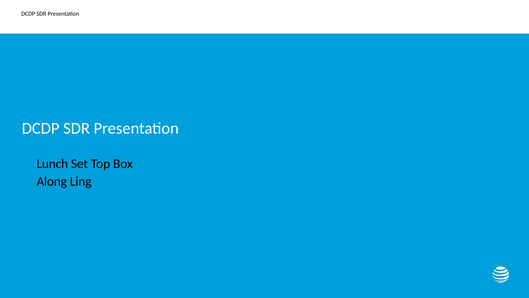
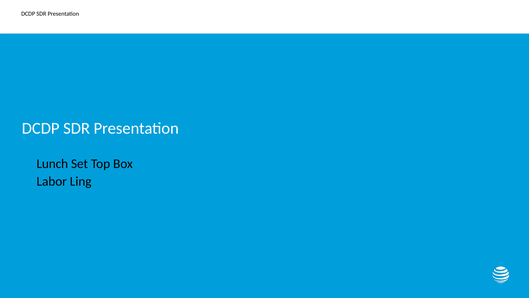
Along: Along -> Labor (52, 181)
